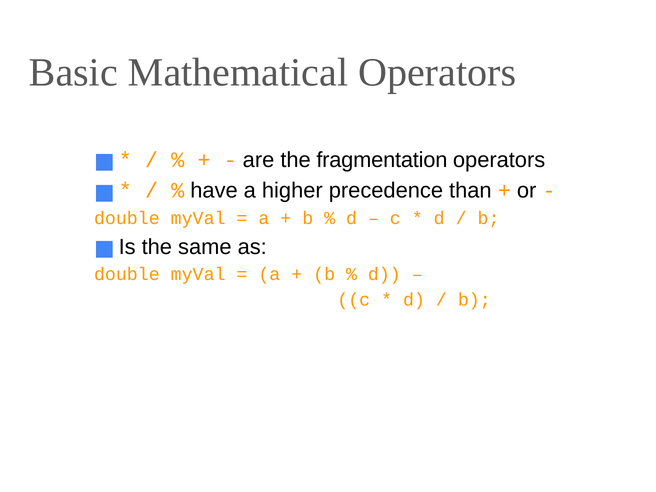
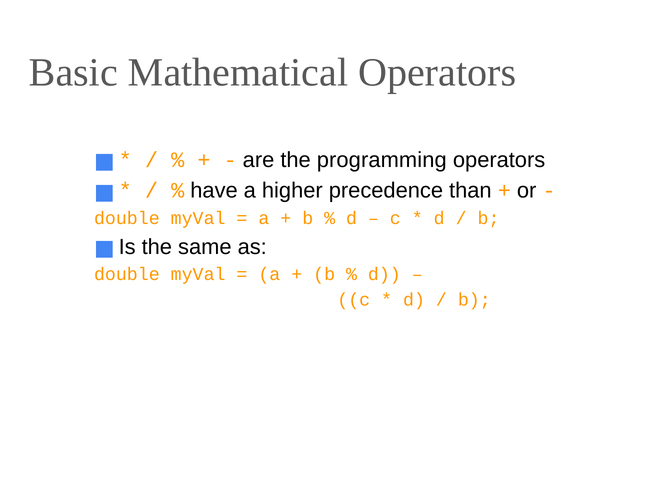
fragmentation: fragmentation -> programming (382, 160)
